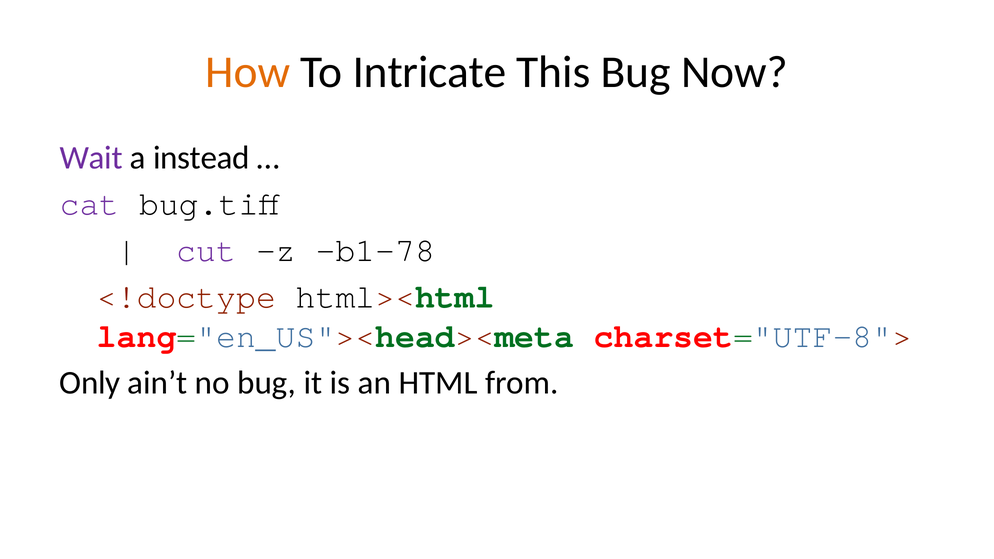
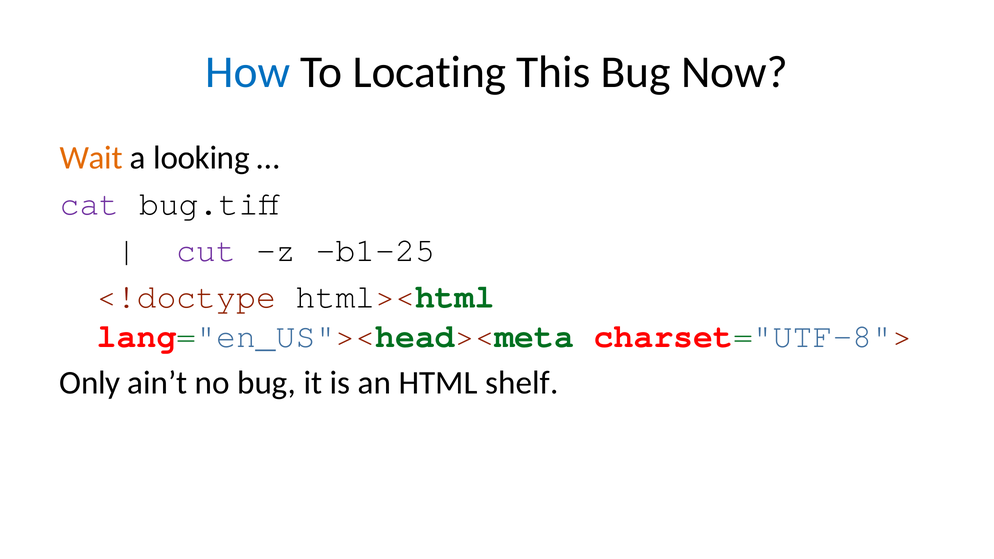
How colour: orange -> blue (248, 72)
Intricate: Intricate -> Locating (429, 72)
Wait colour: purple -> orange (91, 158)
instead: instead -> looking (201, 158)
b1-78: b1-78 -> b1-25 (375, 250)
from: from -> shelf (522, 383)
